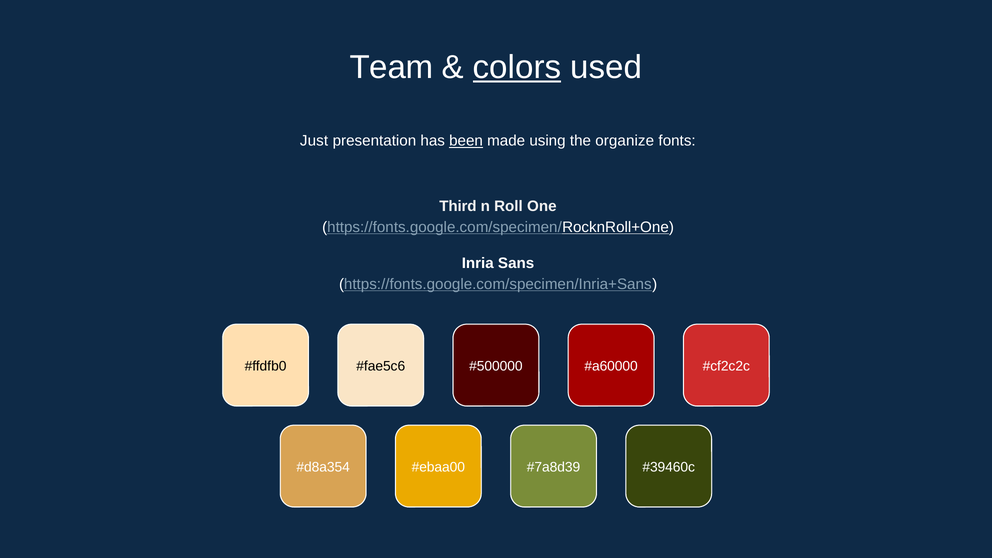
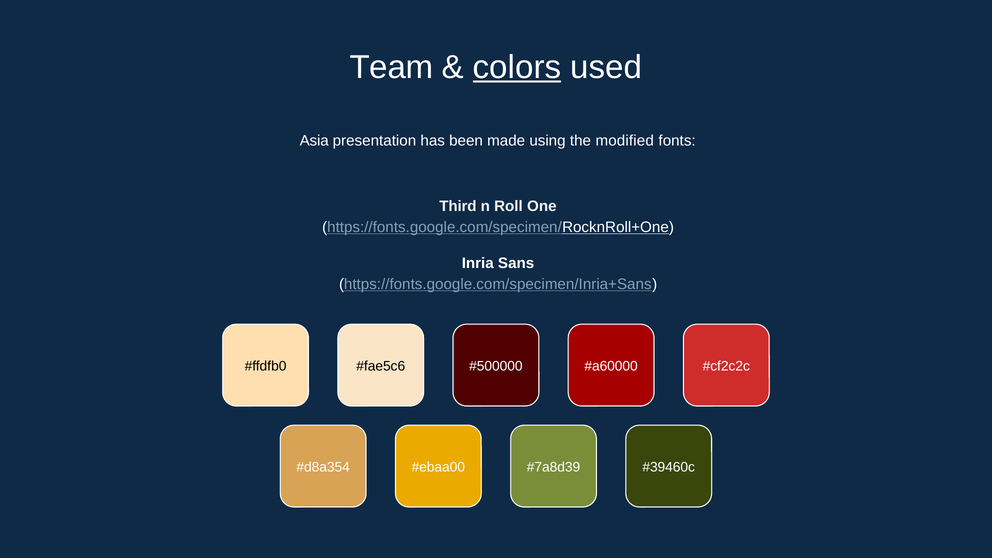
Just: Just -> Asia (314, 141)
been underline: present -> none (466, 141)
organize: organize -> modified (625, 141)
